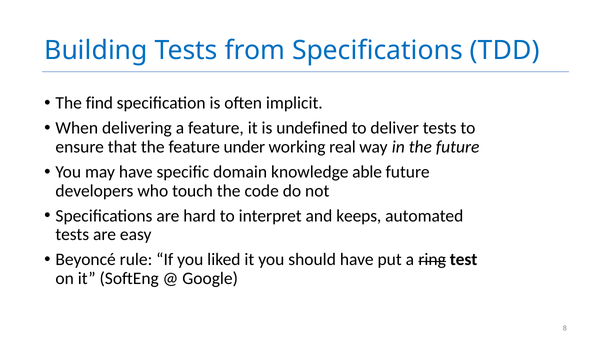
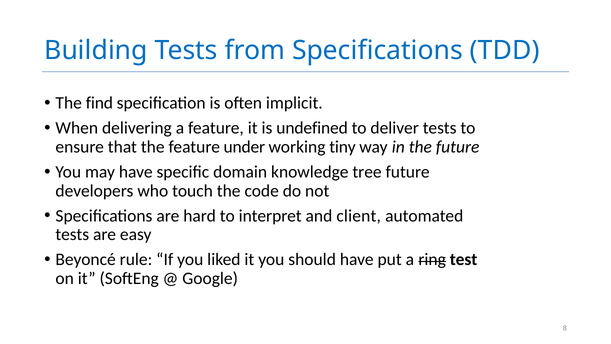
real: real -> tiny (342, 147)
able: able -> tree (367, 172)
keeps: keeps -> client (359, 216)
